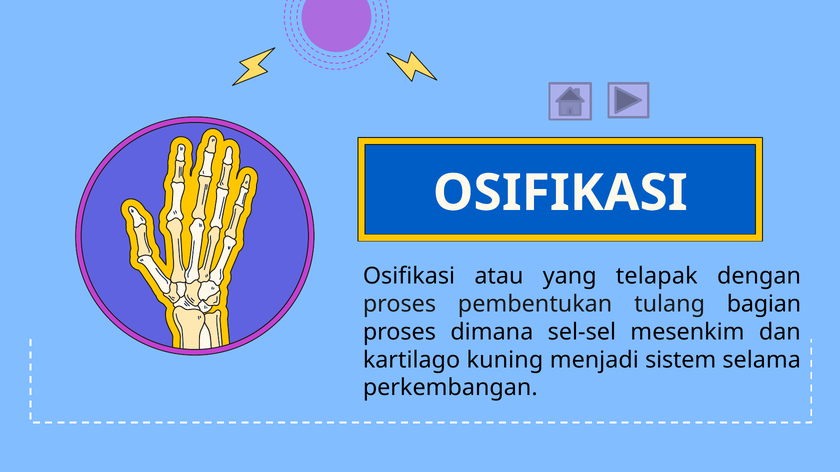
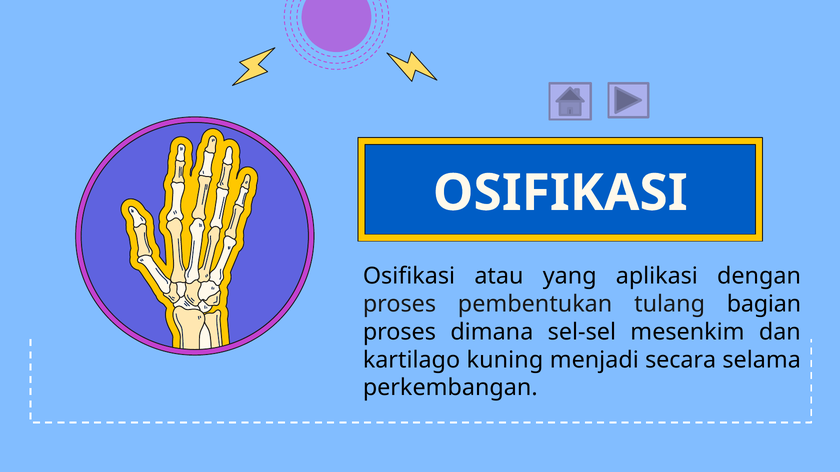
telapak: telapak -> aplikasi (657, 276)
sistem: sistem -> secara (681, 360)
